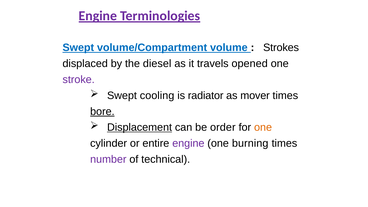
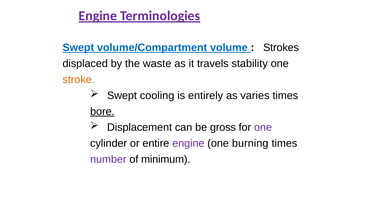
diesel: diesel -> waste (157, 64)
opened: opened -> stability (250, 64)
stroke colour: purple -> orange (79, 80)
radiator: radiator -> entirely (206, 96)
mover: mover -> varies (255, 96)
Displacement underline: present -> none (140, 127)
order: order -> gross (223, 127)
one colour: orange -> purple (263, 127)
technical: technical -> minimum (166, 159)
